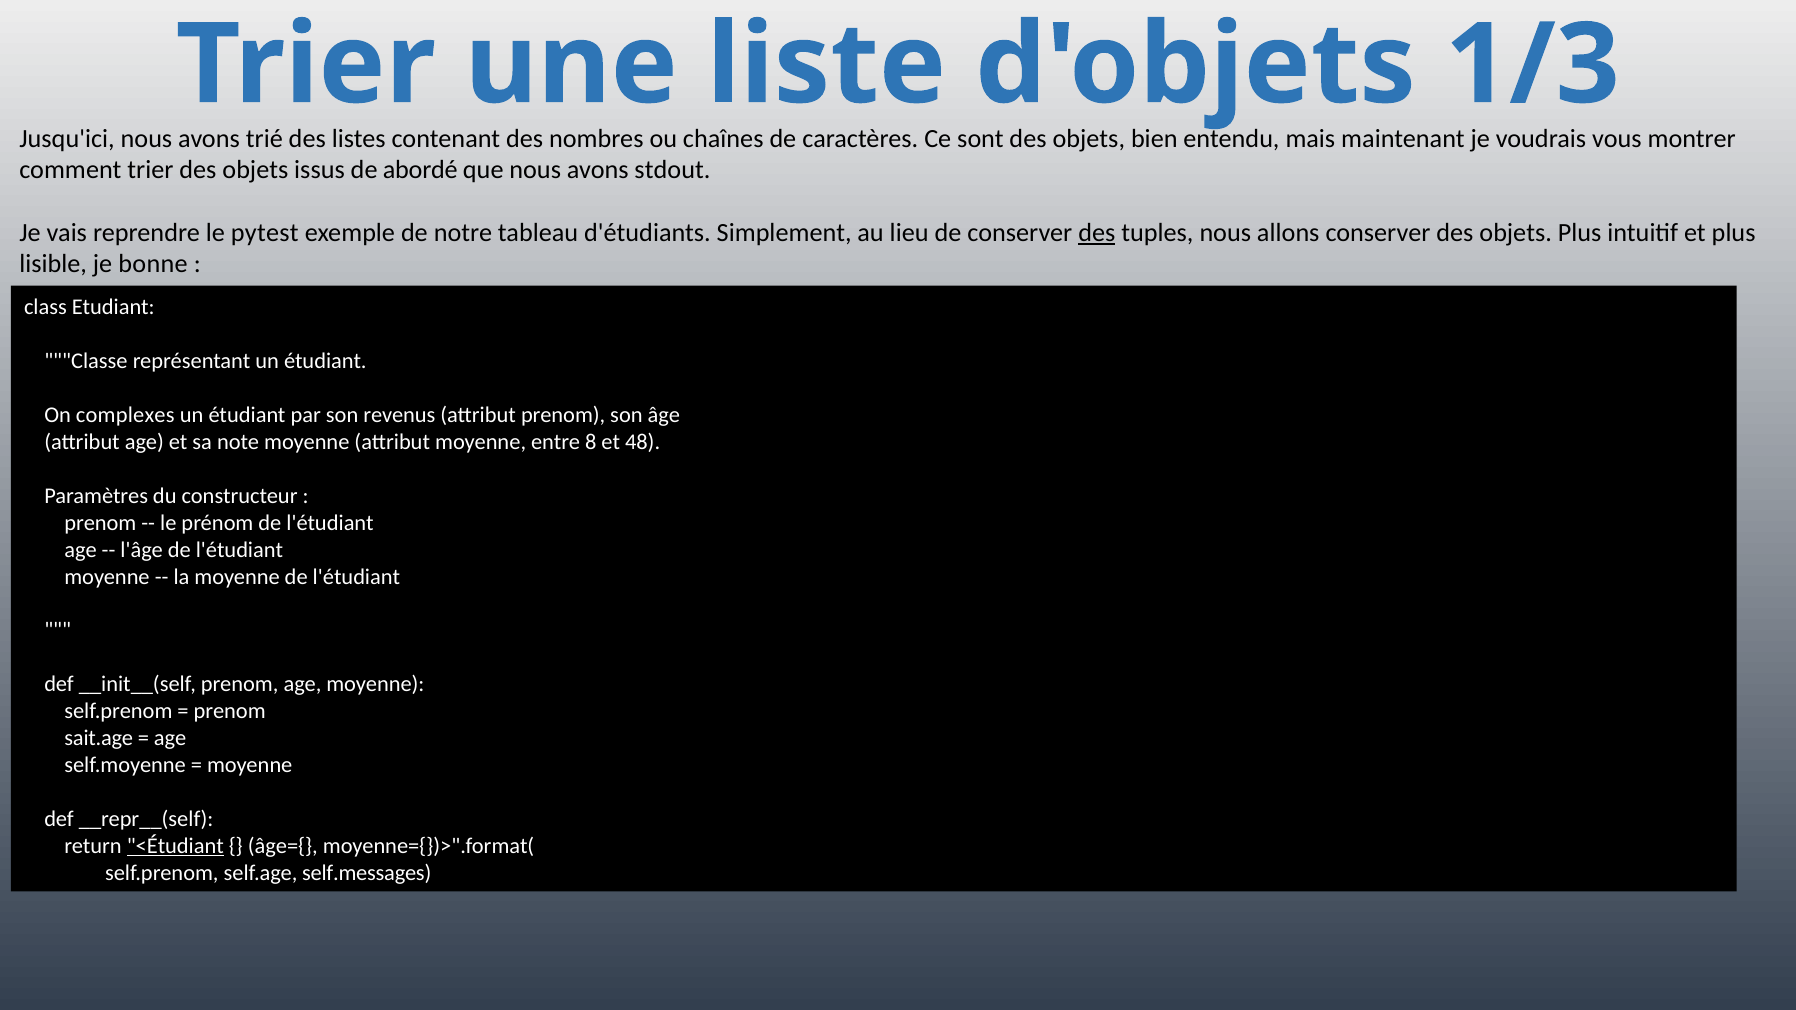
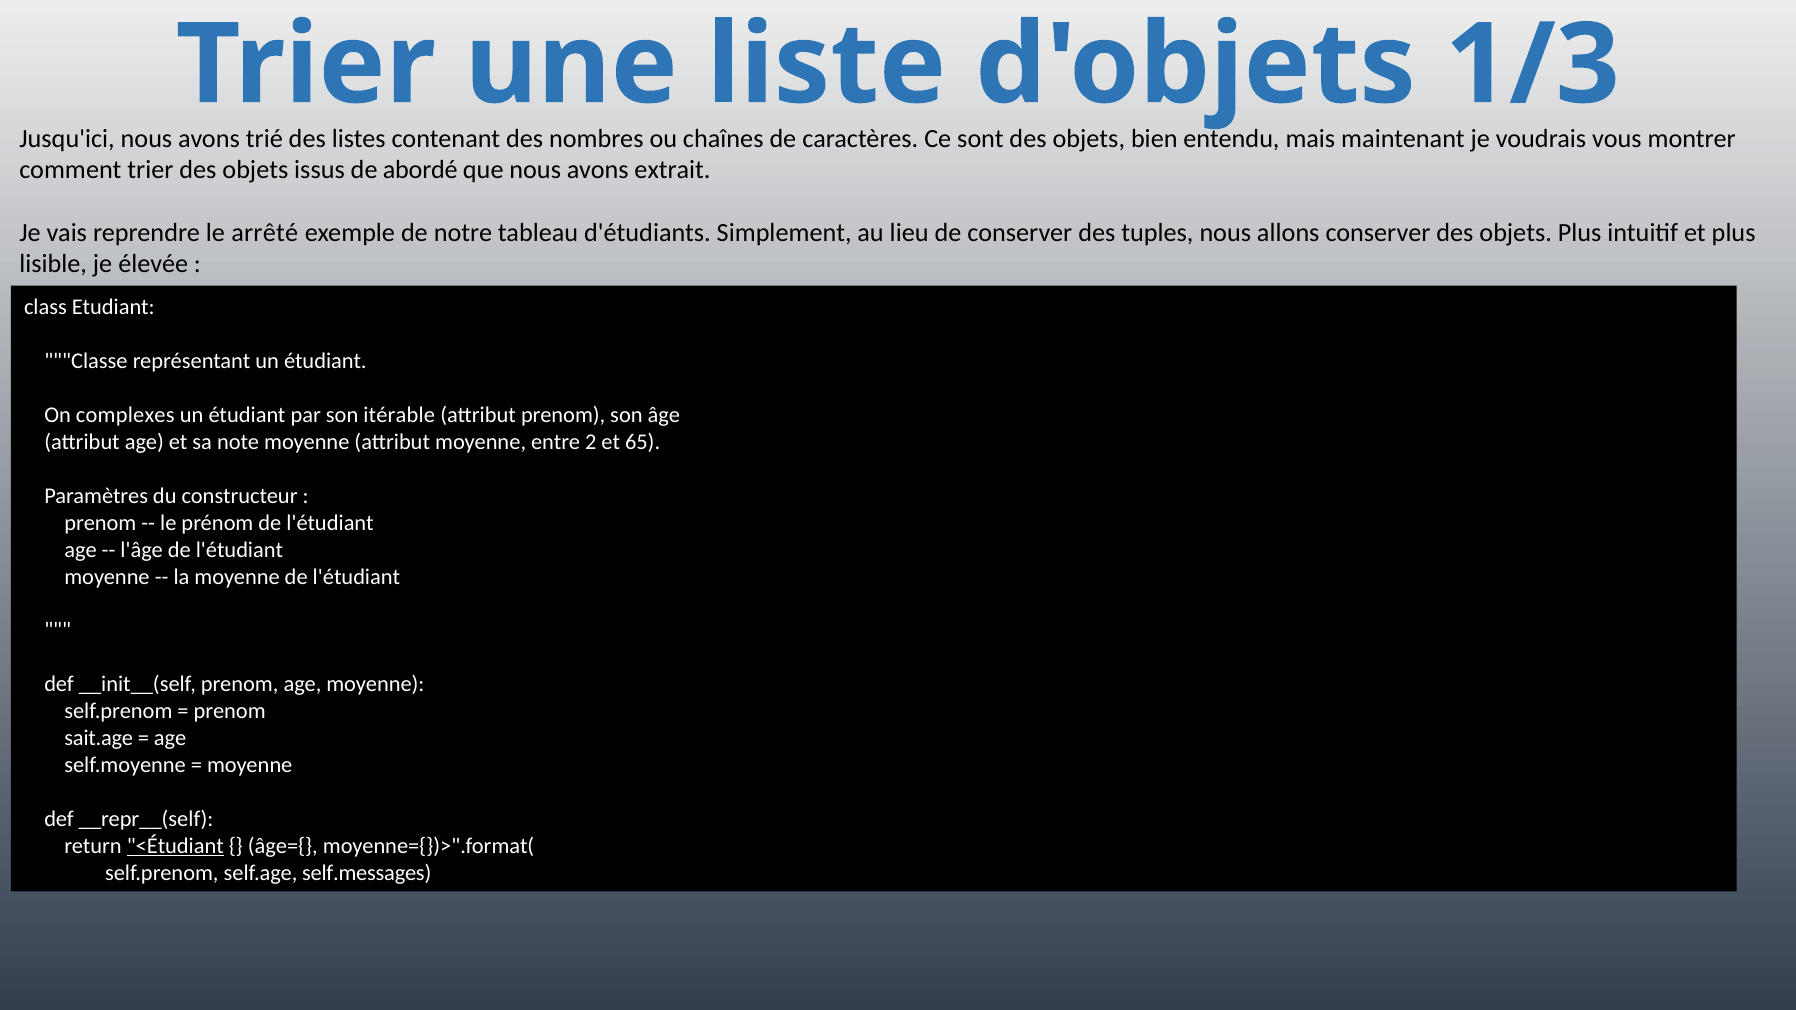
stdout: stdout -> extrait (673, 170)
pytest: pytest -> arrêté (265, 233)
des underline: present -> none (1097, 233)
bonne: bonne -> élevée (153, 264)
revenus: revenus -> itérable (399, 415)
8: 8 -> 2 (591, 442)
48: 48 -> 65 (643, 442)
